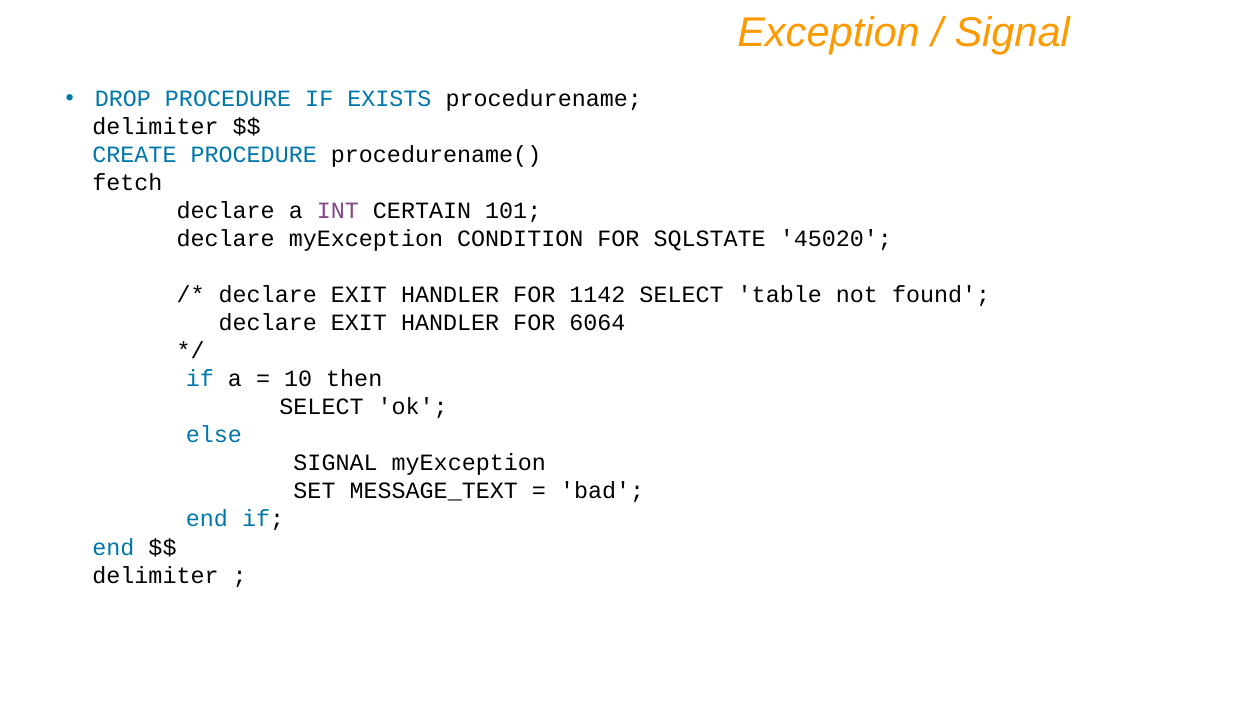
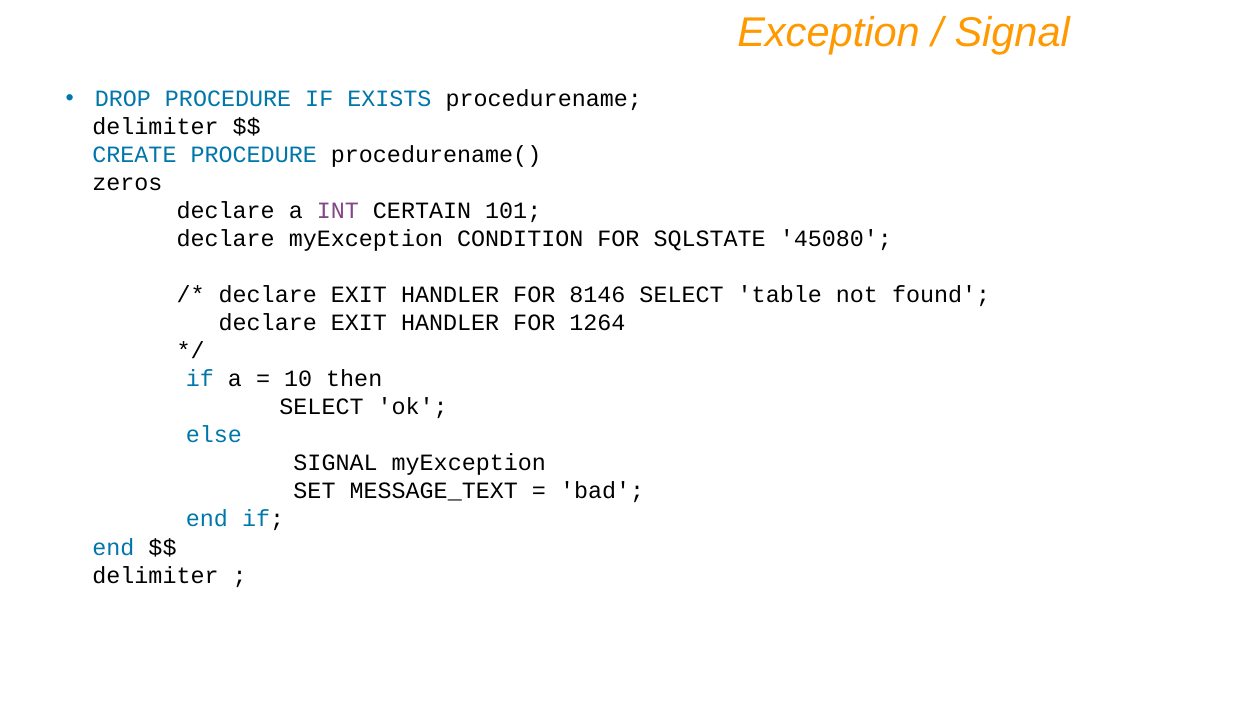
fetch: fetch -> zeros (127, 183)
45020: 45020 -> 45080 (836, 239)
1142: 1142 -> 8146 (597, 295)
6064: 6064 -> 1264 (597, 323)
